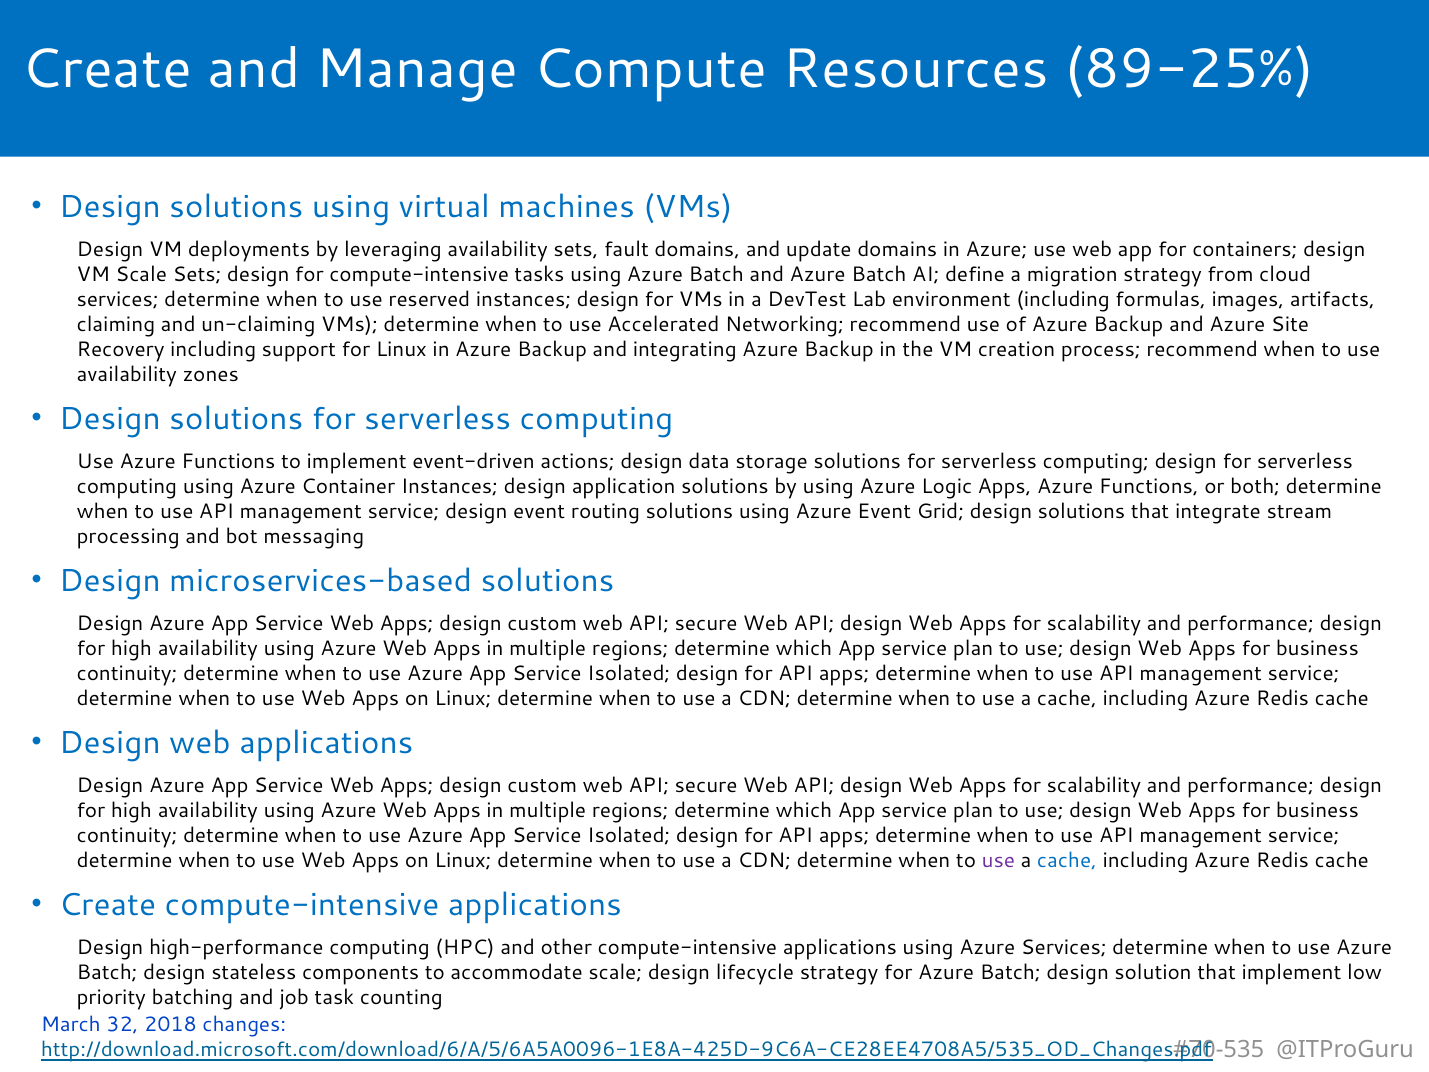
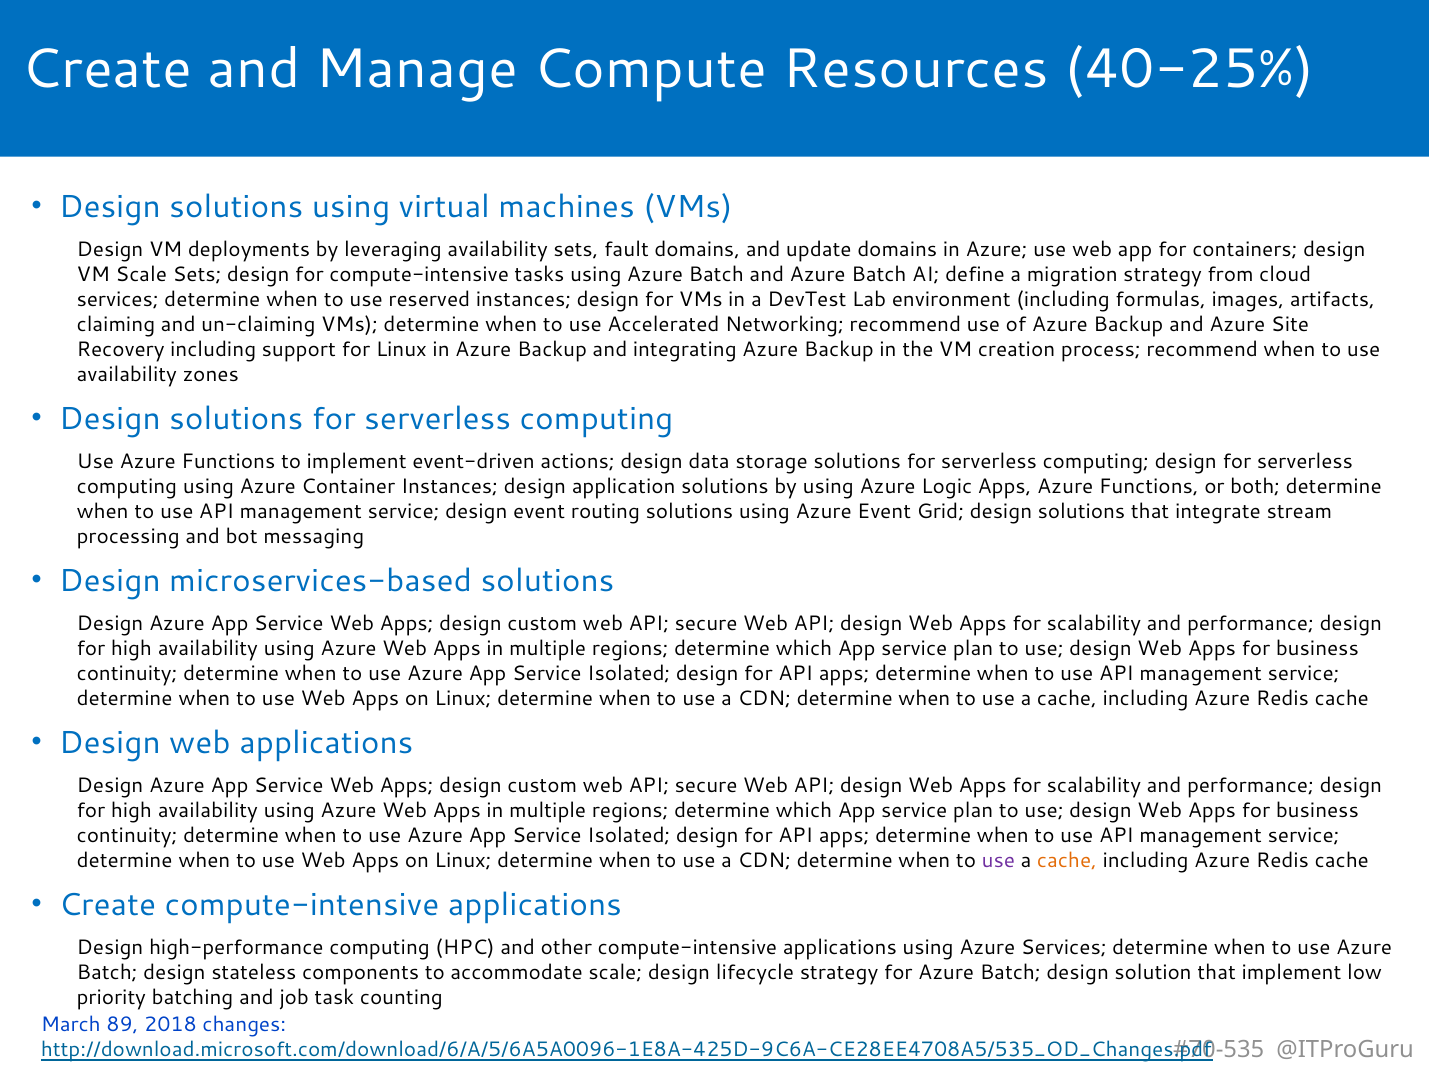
89-25%: 89-25% -> 40-25% (1189, 69)
cache colour: blue -> orange (1067, 860)
32: 32 -> 89 (122, 1024)
